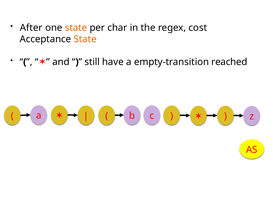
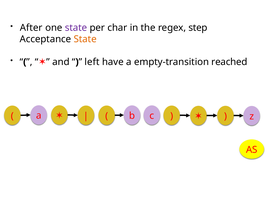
state colour: orange -> purple (76, 28)
cost: cost -> step (198, 28)
still: still -> left (92, 62)
